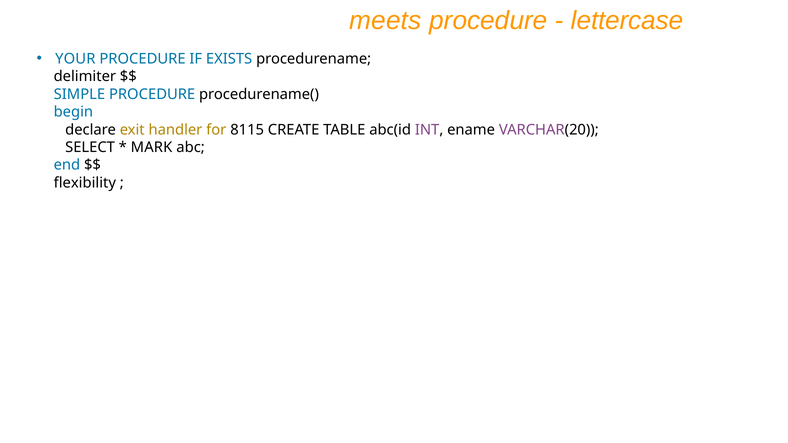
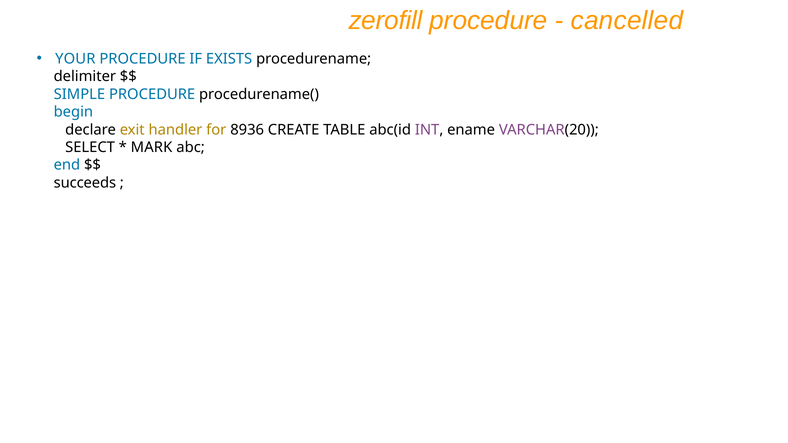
meets: meets -> zerofill (386, 21)
lettercase: lettercase -> cancelled (627, 21)
8115: 8115 -> 8936 (247, 130)
flexibility: flexibility -> succeeds (85, 183)
